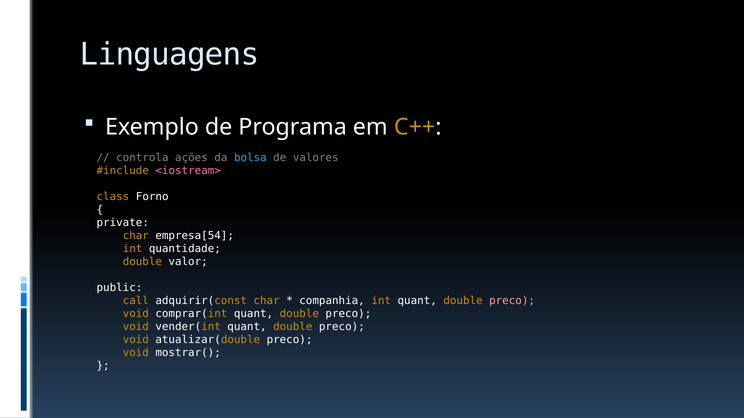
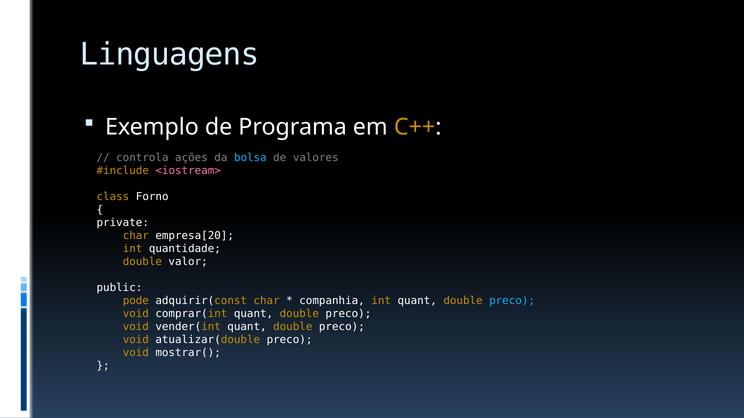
empresa[54: empresa[54 -> empresa[20 (195, 236)
call: call -> pode (136, 301)
preco colour: pink -> light blue (512, 301)
